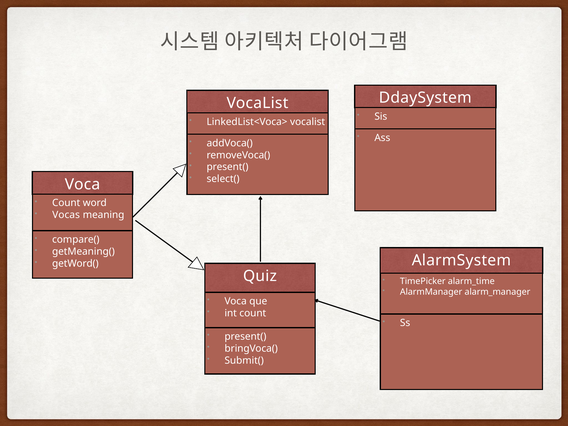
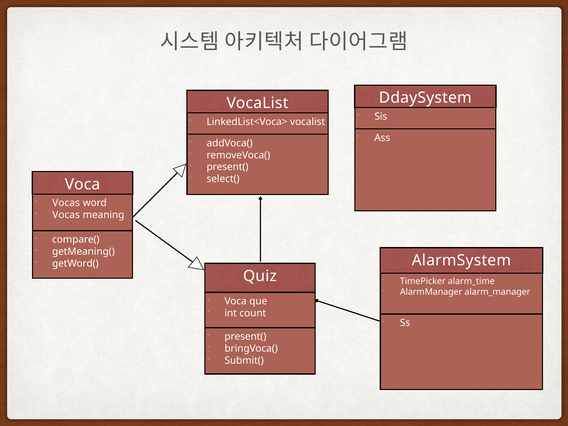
Count: Count -> Vocas (66, 203)
